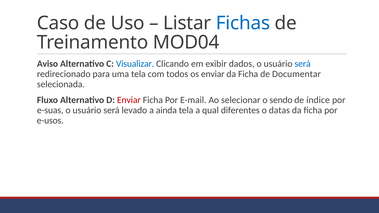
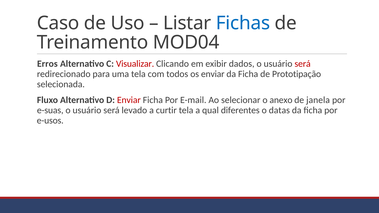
Aviso: Aviso -> Erros (47, 64)
Visualizar colour: blue -> red (135, 64)
será colour: blue -> red (303, 64)
Documentar: Documentar -> Prototipação (297, 74)
sendo: sendo -> anexo (281, 100)
índice: índice -> janela (318, 100)
ainda: ainda -> curtir (166, 110)
